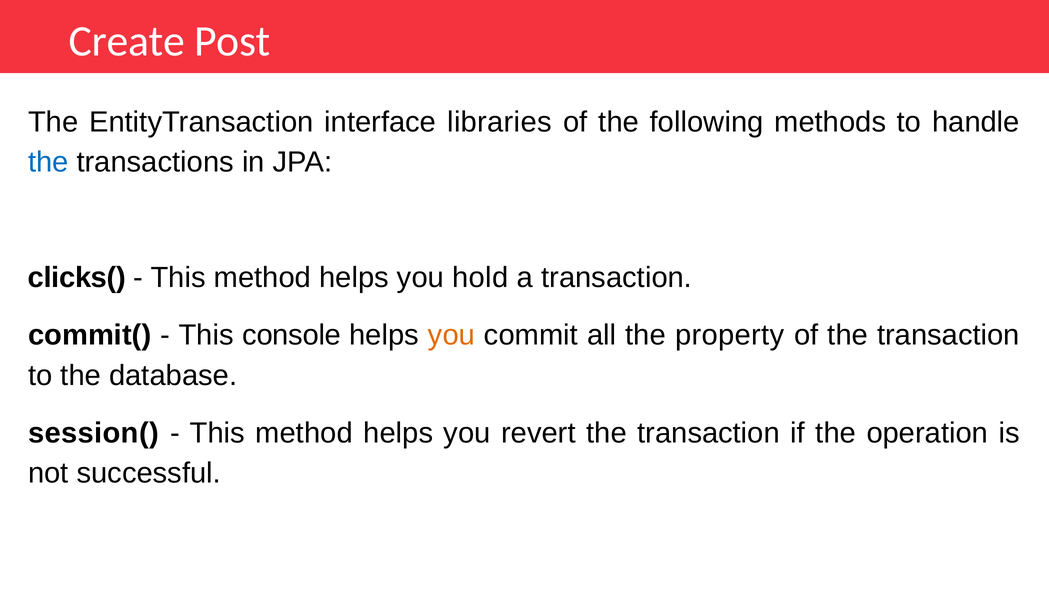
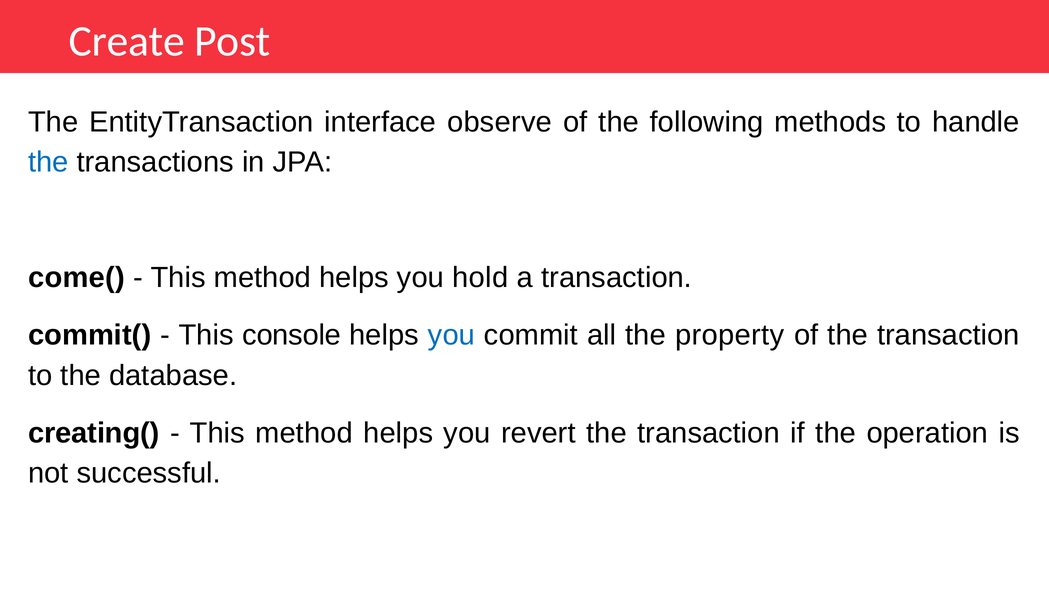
libraries: libraries -> observe (500, 122)
clicks(: clicks( -> come( (77, 278)
you colour: orange -> blue (451, 335)
session(: session( -> creating( (94, 433)
